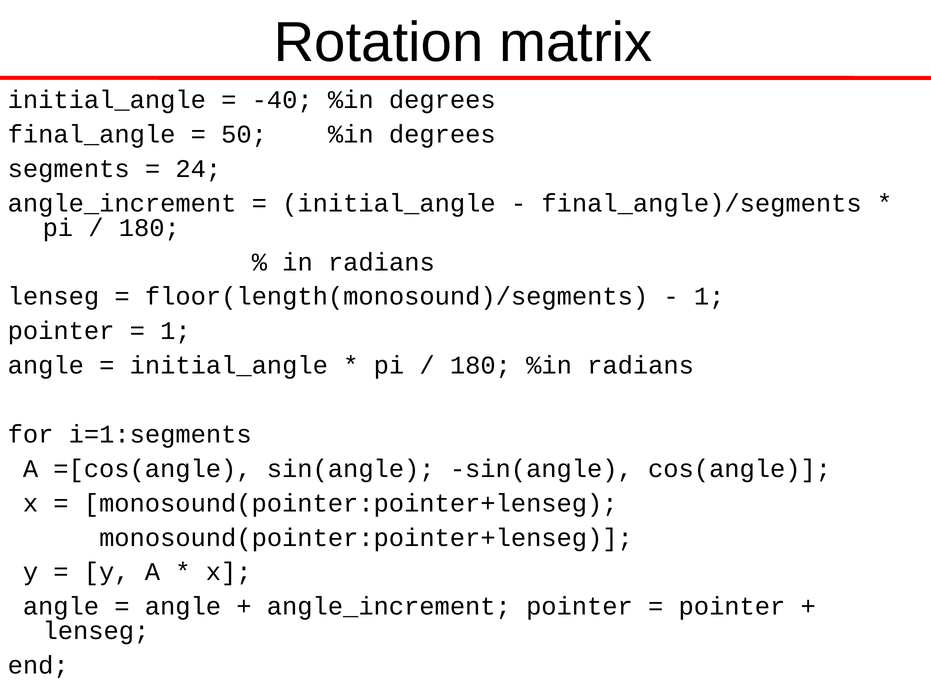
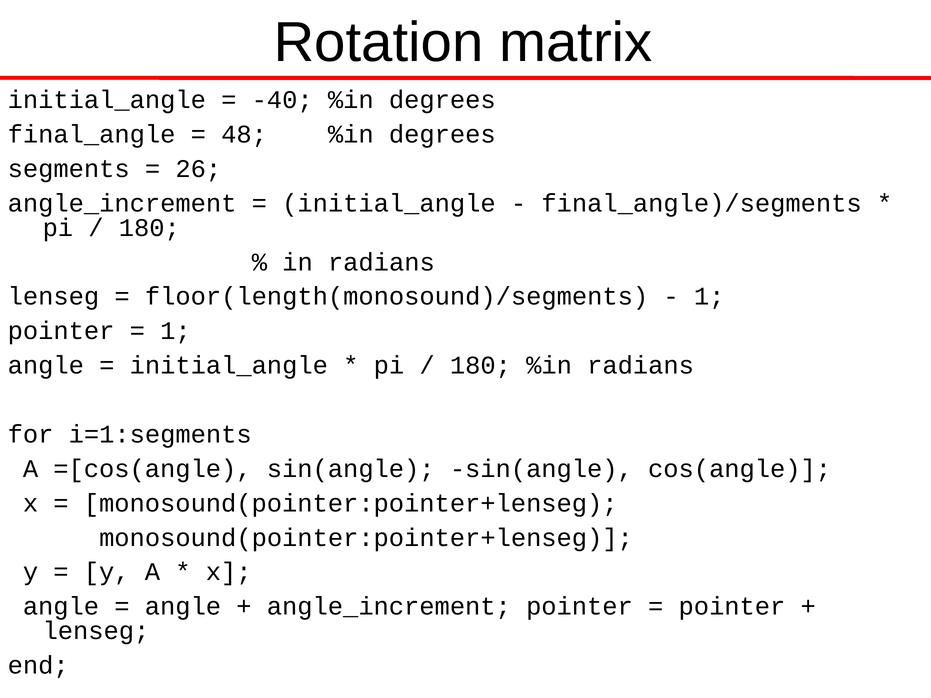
50: 50 -> 48 (244, 134)
24: 24 -> 26 (198, 169)
